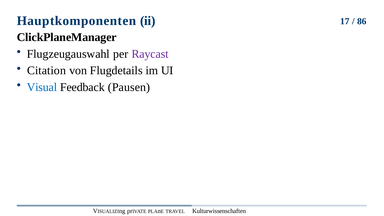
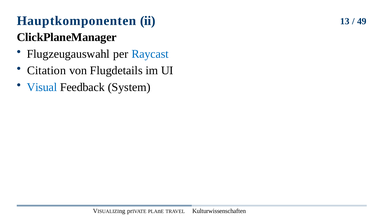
17: 17 -> 13 (345, 21)
86: 86 -> 49 (362, 21)
Raycast colour: purple -> blue (150, 54)
Pausen: Pausen -> System (129, 87)
